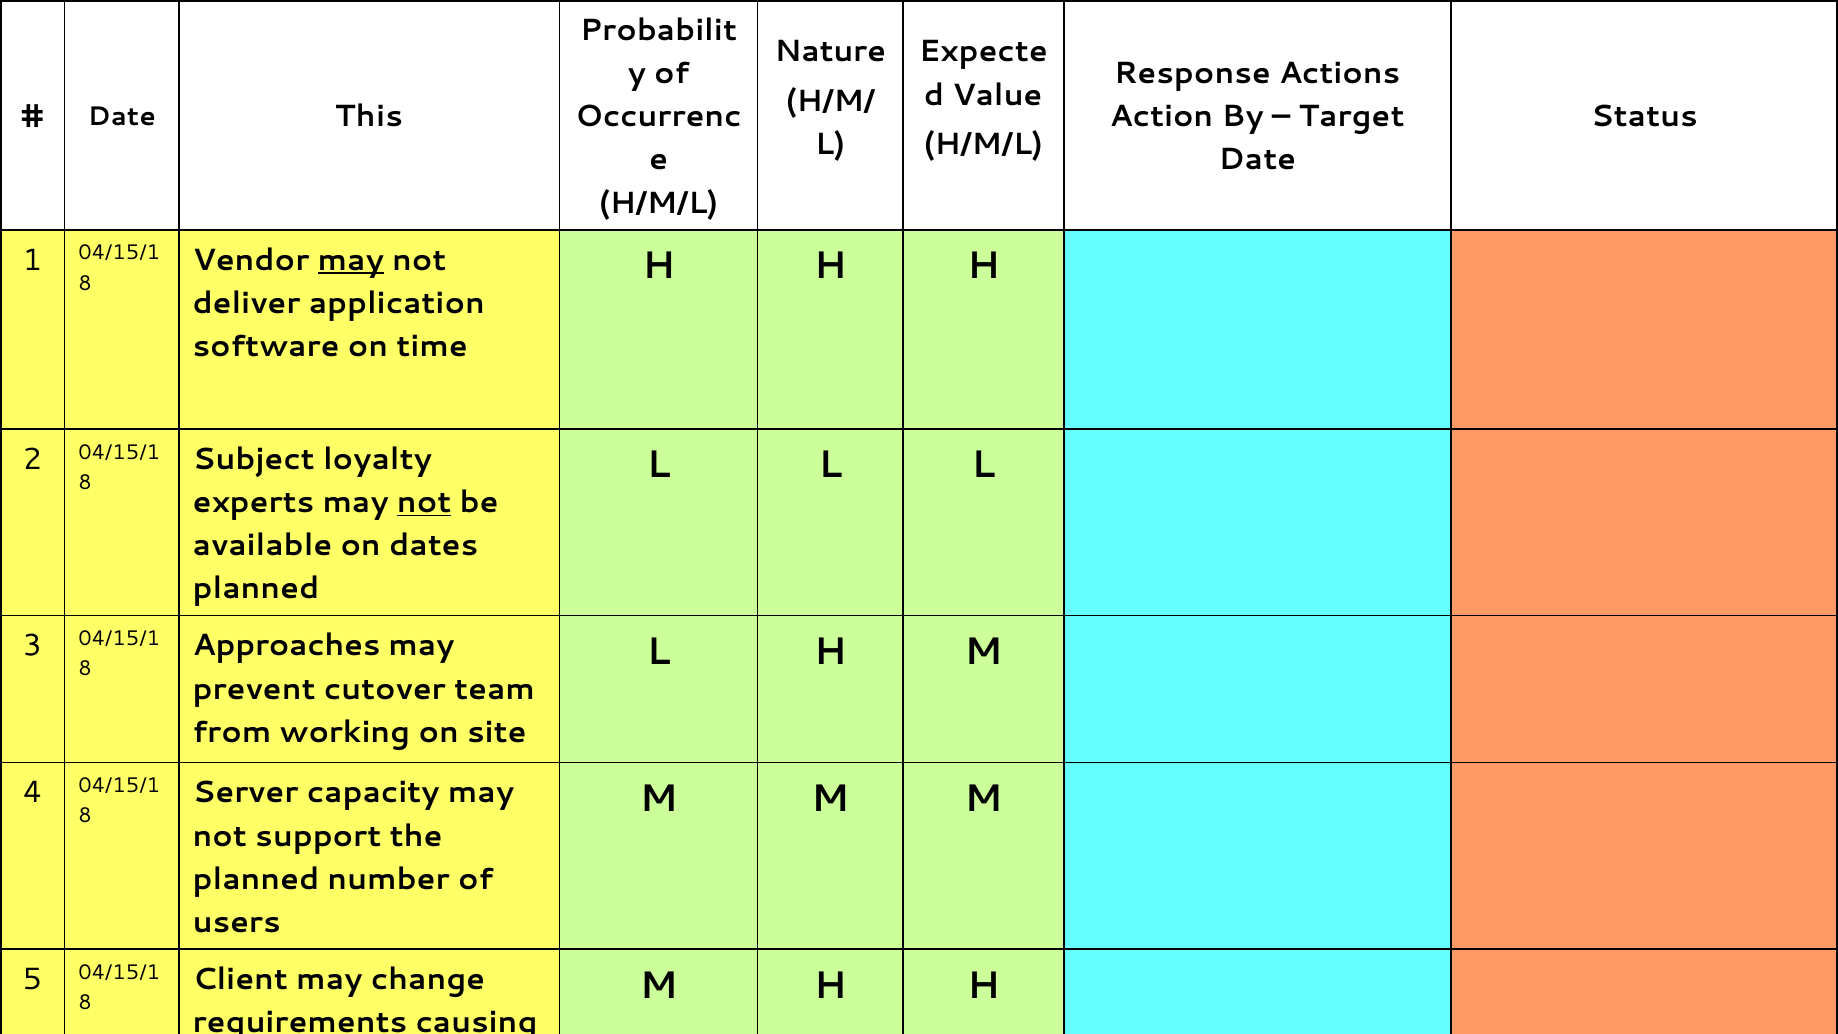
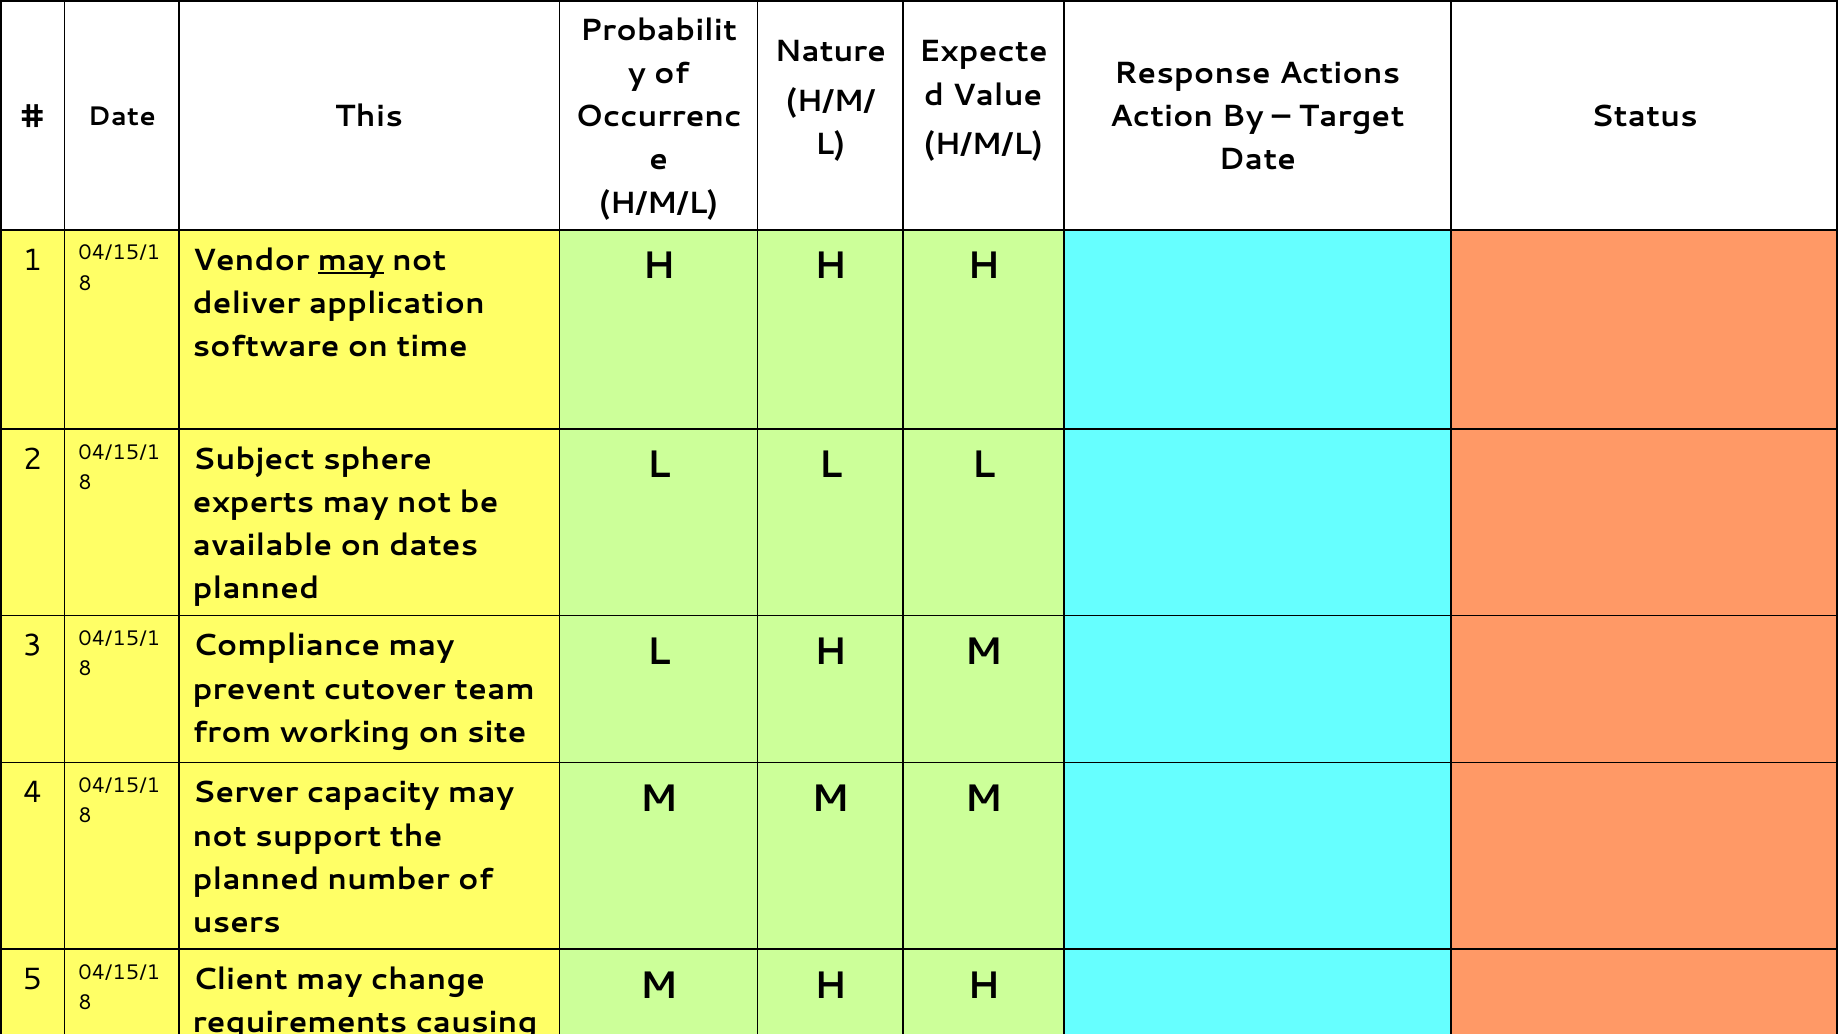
loyalty: loyalty -> sphere (378, 459)
not underline: present -> none (424, 502)
Approaches: Approaches -> Compliance (286, 646)
